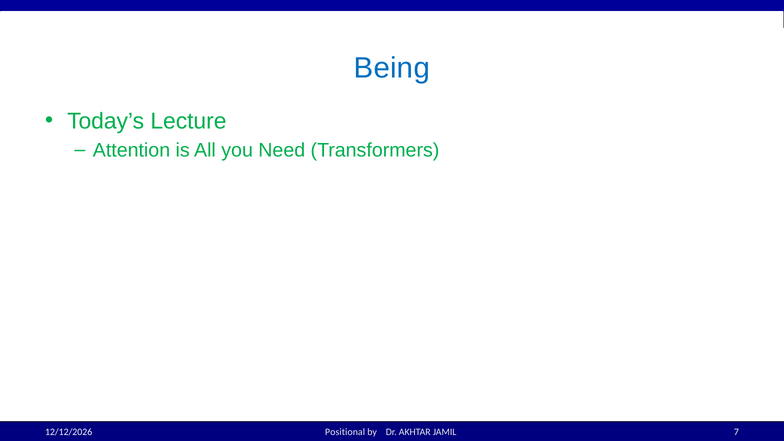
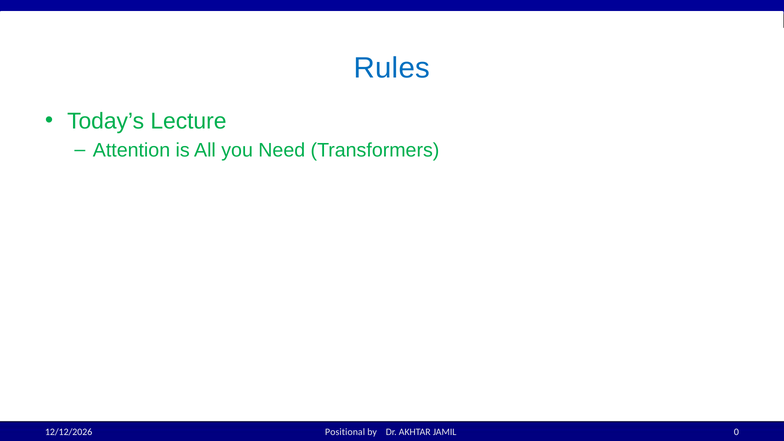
Being: Being -> Rules (392, 68)
7: 7 -> 0 (736, 432)
